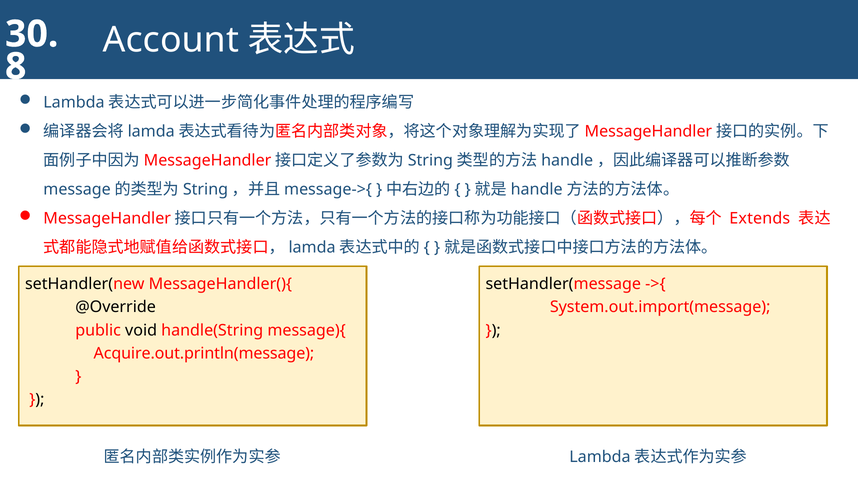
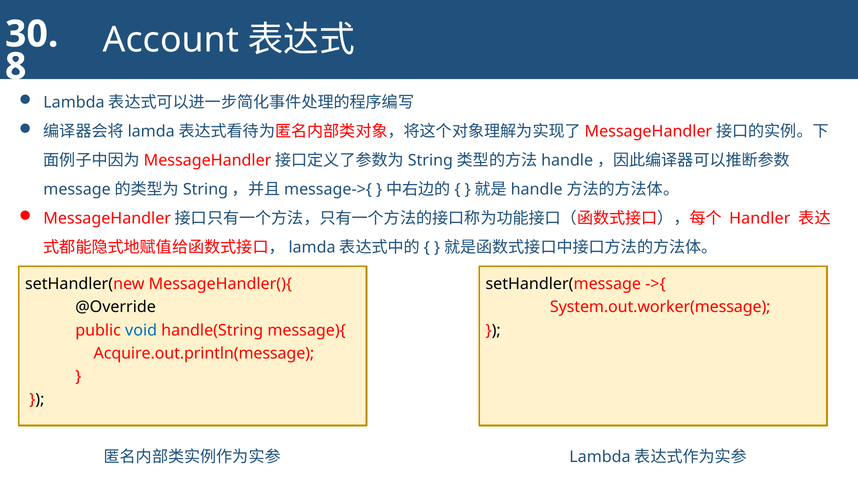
Extends: Extends -> Handler (760, 219)
System.out.import(message: System.out.import(message -> System.out.worker(message (660, 307)
void colour: black -> blue (141, 331)
